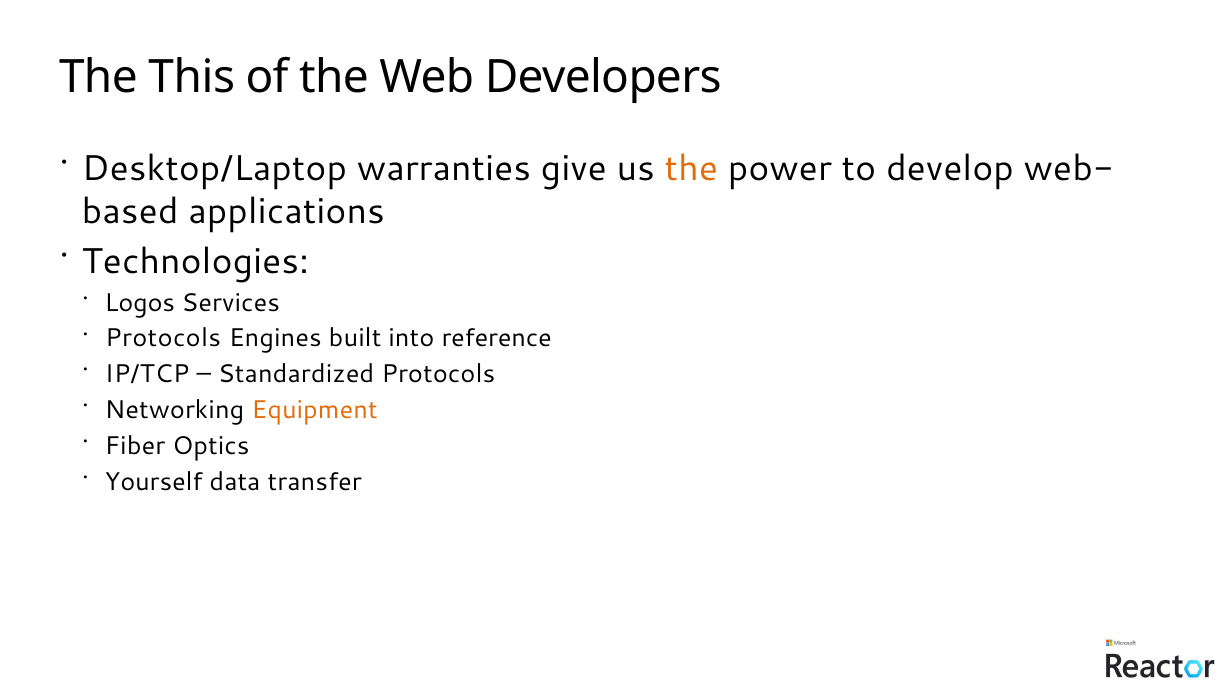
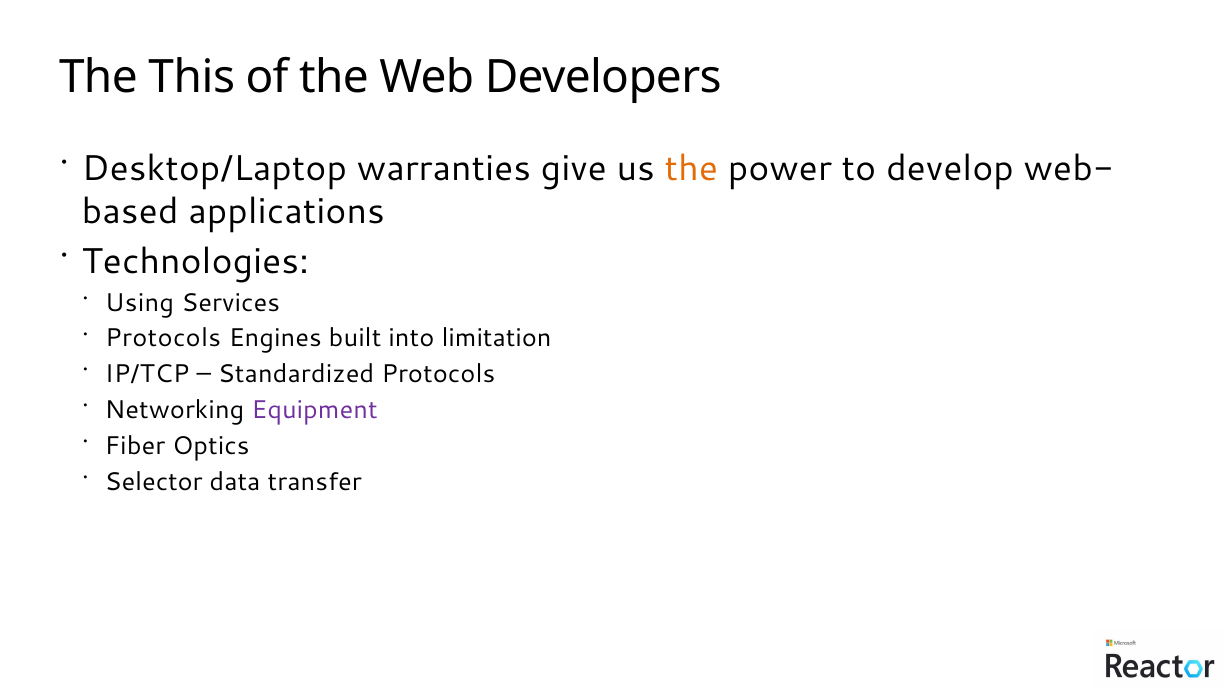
Logos: Logos -> Using (140, 302)
reference: reference -> limitation (497, 338)
Equipment colour: orange -> purple (315, 410)
Yourself: Yourself -> Selector (154, 481)
